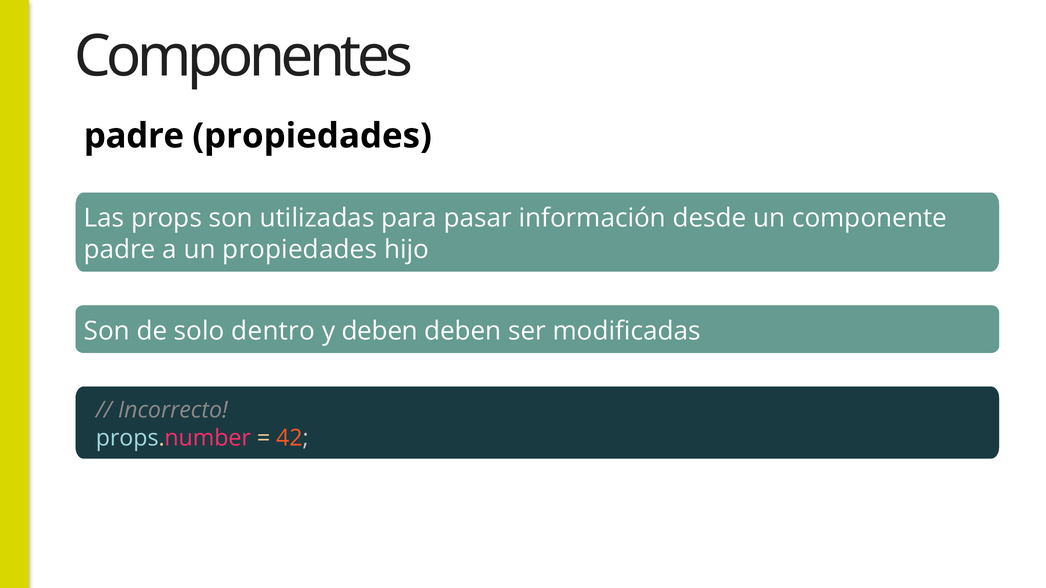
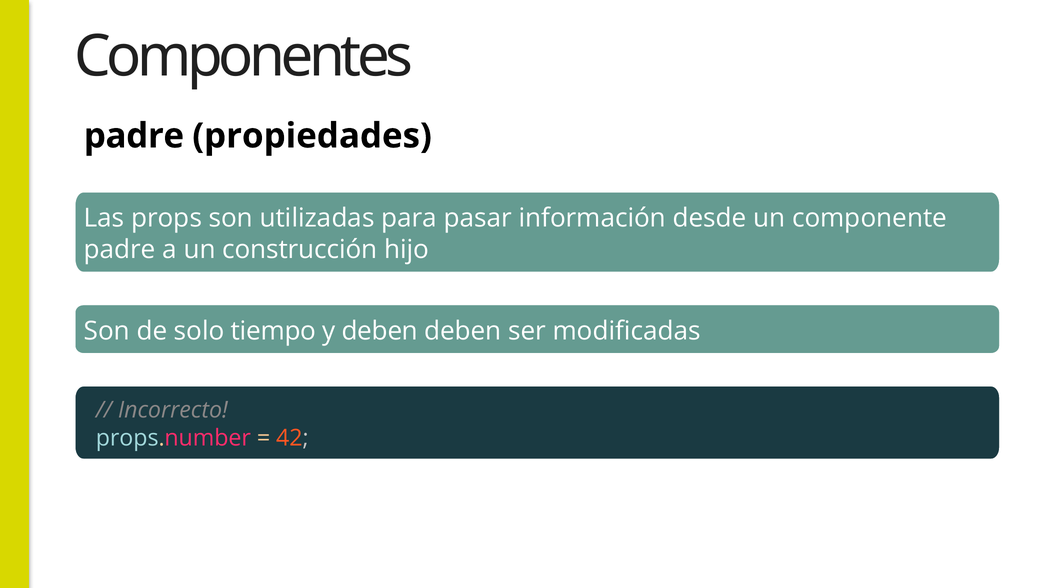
un propiedades: propiedades -> construcción (300, 250)
dentro: dentro -> tiempo (273, 331)
